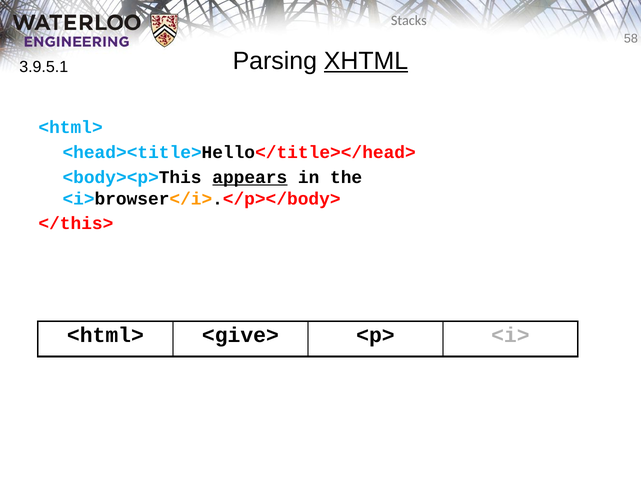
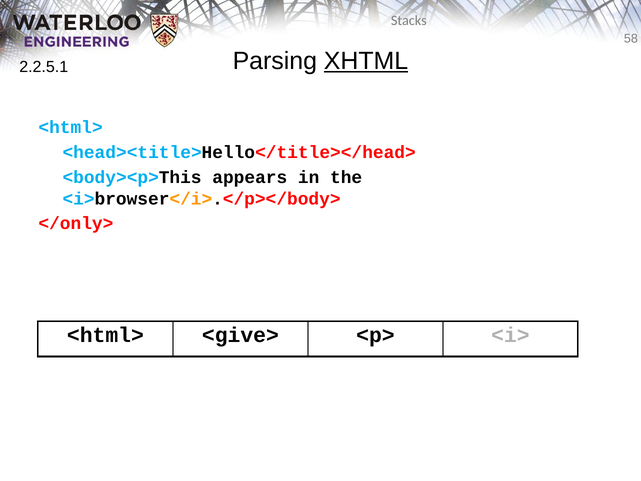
3.9.5.1: 3.9.5.1 -> 2.2.5.1 (44, 67)
appears underline: present -> none (250, 177)
</this>: </this> -> </only> (76, 223)
